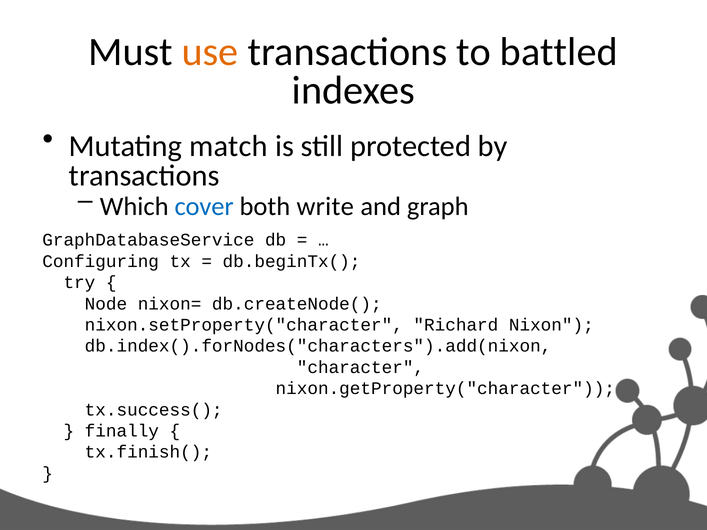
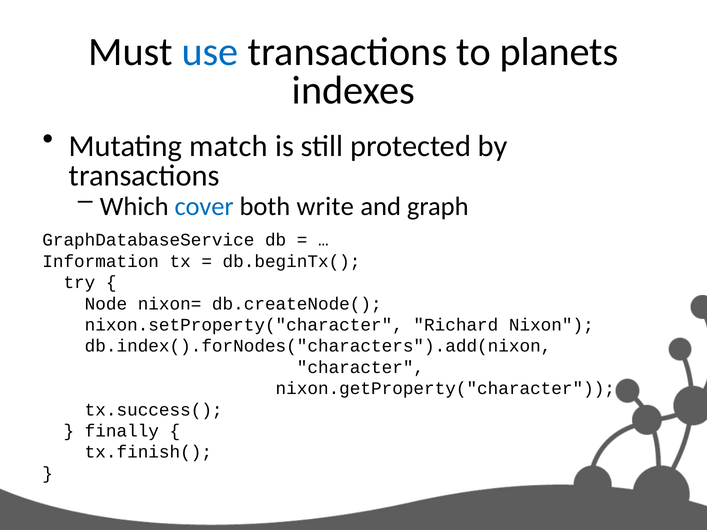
use colour: orange -> blue (210, 52)
battled: battled -> planets (559, 52)
Configuring: Configuring -> Information (101, 261)
